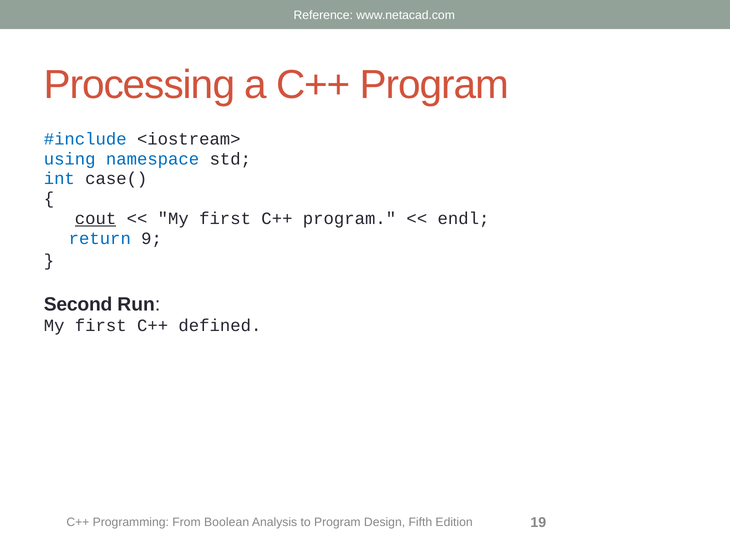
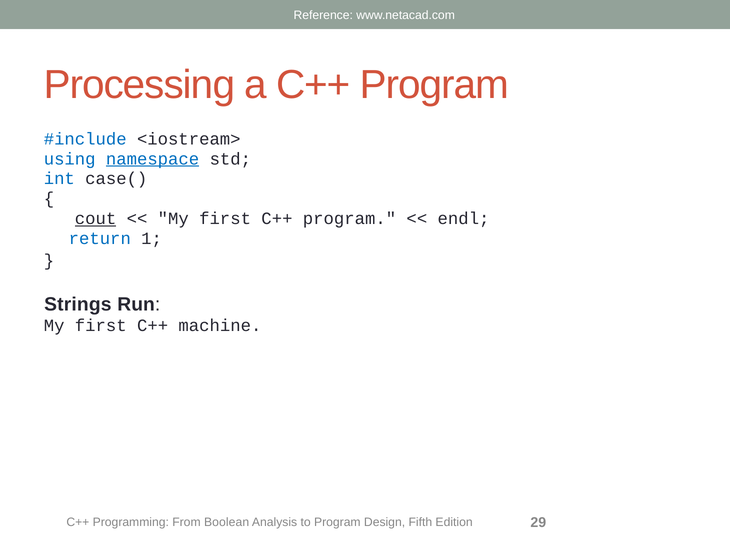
namespace underline: none -> present (153, 159)
9: 9 -> 1 (152, 239)
Second: Second -> Strings (78, 305)
defined: defined -> machine (220, 326)
19: 19 -> 29 (538, 523)
